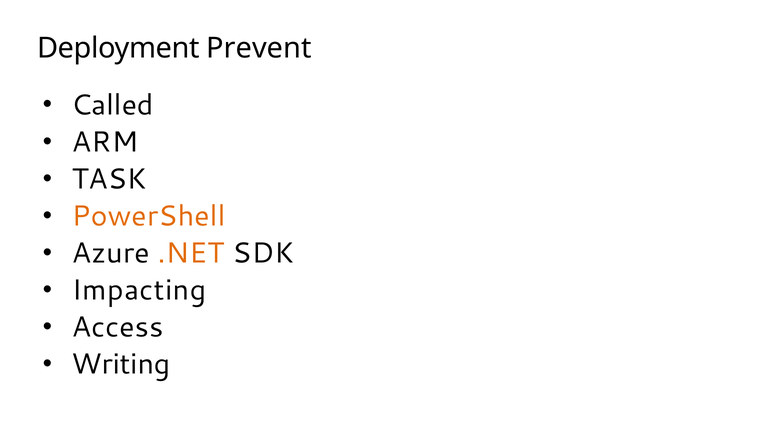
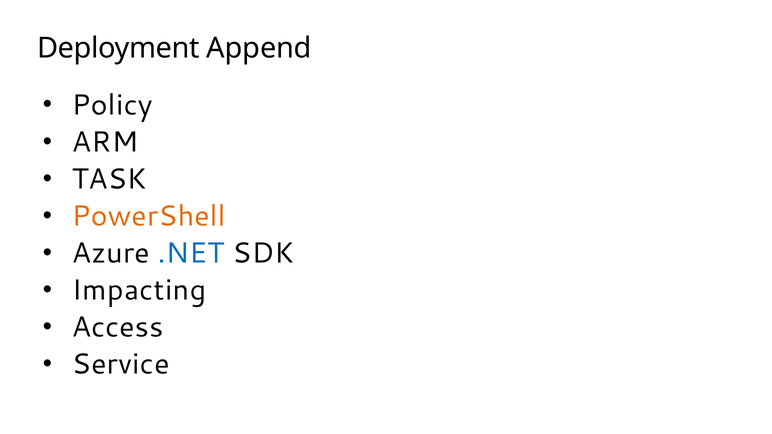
Prevent: Prevent -> Append (259, 48)
Called: Called -> Policy (112, 105)
.NET colour: orange -> blue (191, 253)
Writing: Writing -> Service (121, 365)
